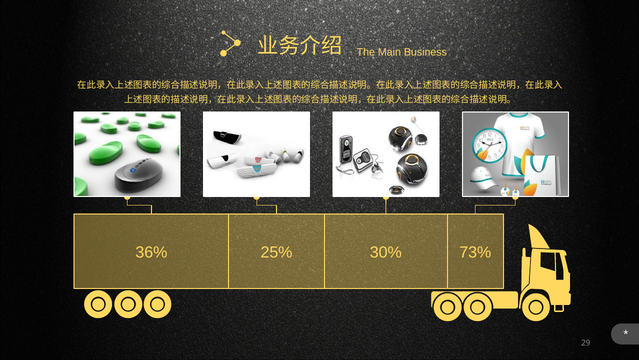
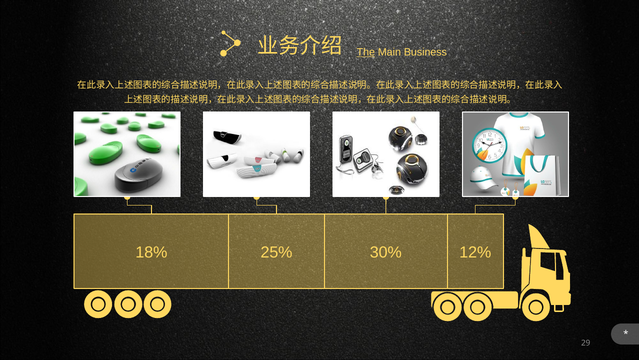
The underline: none -> present (366, 52)
36%: 36% -> 18% (151, 252)
73%: 73% -> 12% (475, 252)
